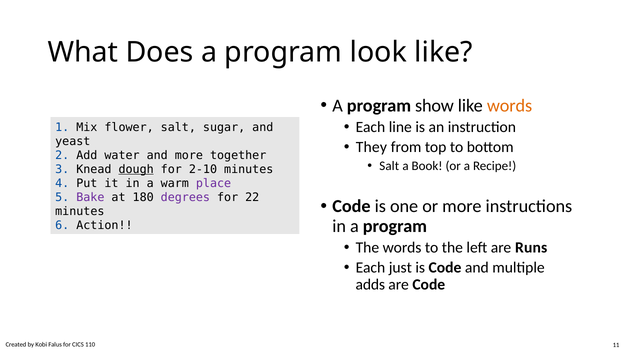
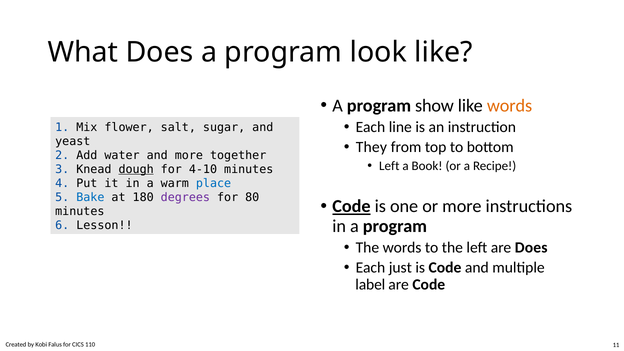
Salt: Salt -> Left (389, 166)
2-10: 2-10 -> 4-10 (203, 169)
place colour: purple -> blue (214, 183)
Bake colour: purple -> blue (90, 197)
22: 22 -> 80 (252, 197)
Code underline: none -> present (351, 206)
Action: Action -> Lesson (104, 225)
are Runs: Runs -> Does (531, 248)
adds: adds -> label (370, 284)
